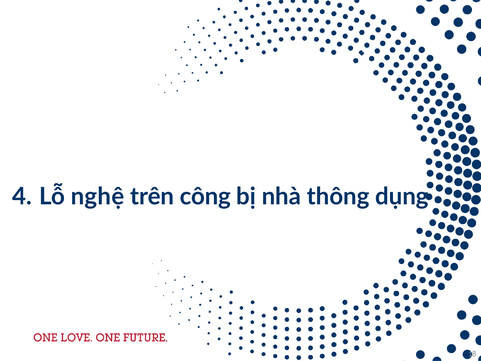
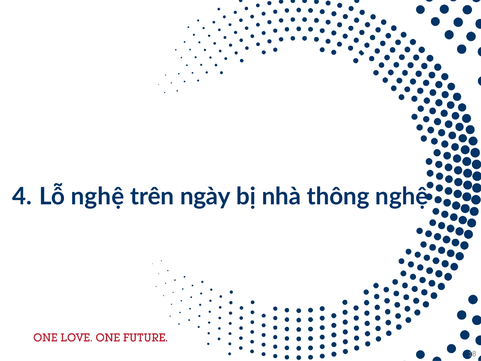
công: công -> ngày (205, 196)
thông dụng: dụng -> nghệ (402, 196)
